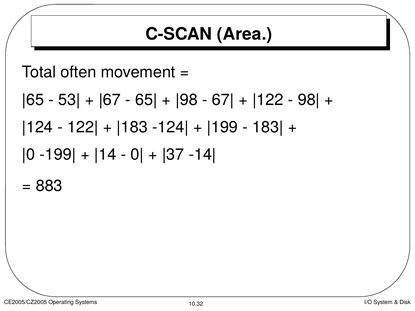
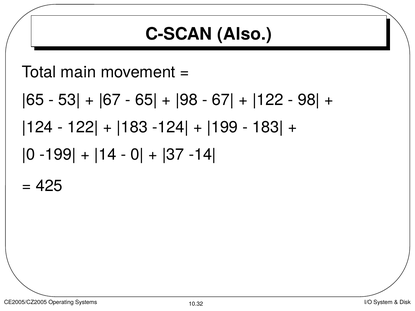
Area: Area -> Also (245, 34)
often: often -> main (78, 72)
883: 883 -> 425 (49, 186)
